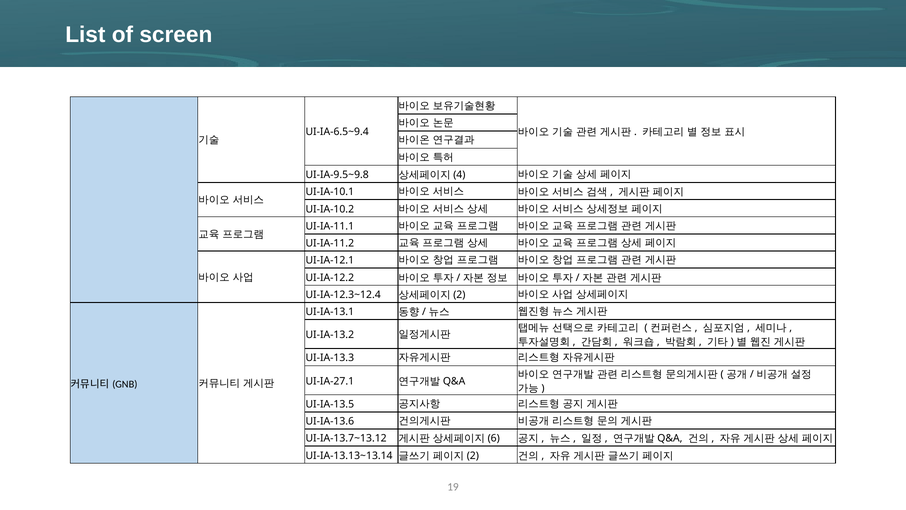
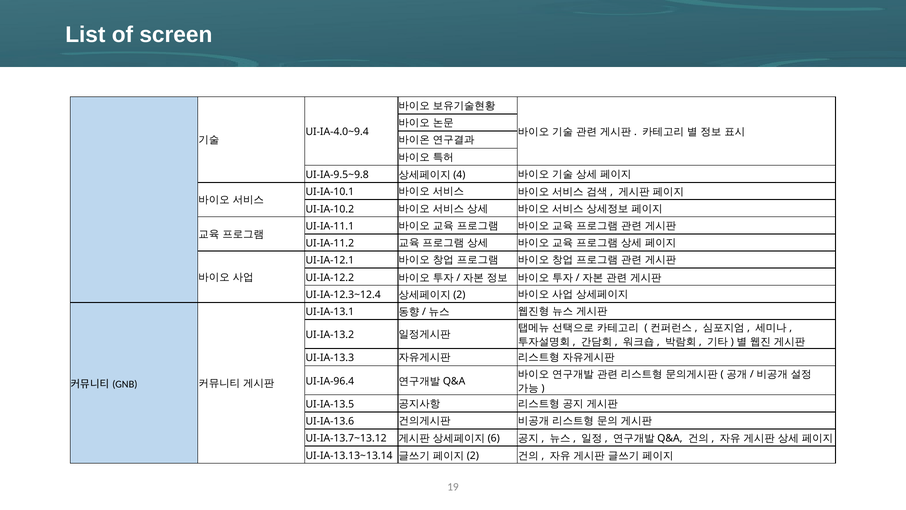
UI-IA-6.5~9.4: UI-IA-6.5~9.4 -> UI-IA-4.0~9.4 (337, 132)
UI-IA-27.1: UI-IA-27.1 -> UI-IA-96.4 (330, 381)
